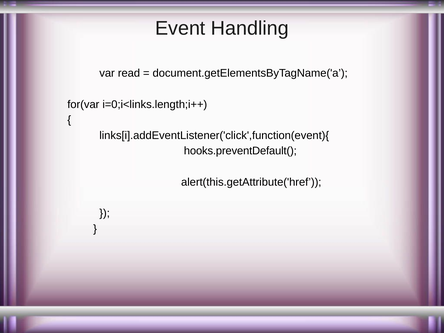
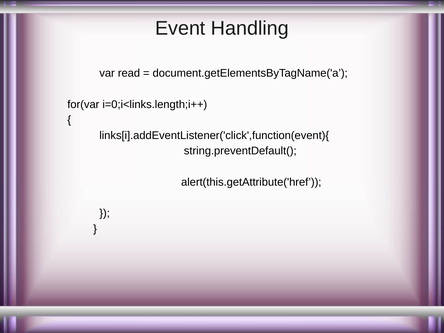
hooks.preventDefault(: hooks.preventDefault( -> string.preventDefault( (240, 151)
